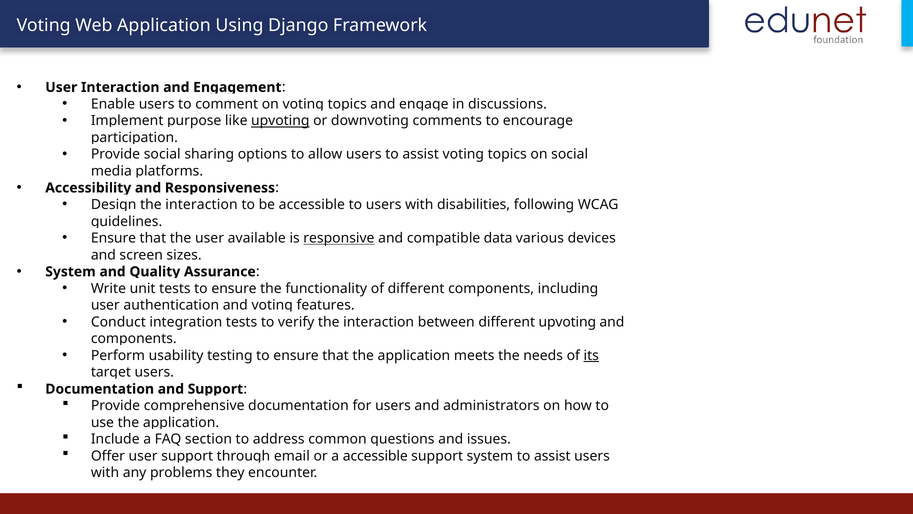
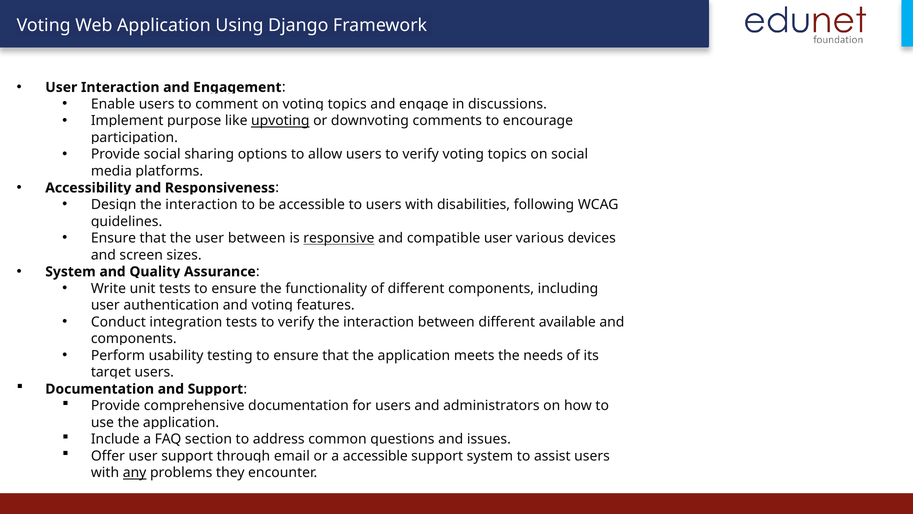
users to assist: assist -> verify (421, 154)
user available: available -> between (257, 238)
compatible data: data -> user (498, 238)
different upvoting: upvoting -> available (567, 322)
its underline: present -> none (591, 355)
any underline: none -> present (135, 472)
